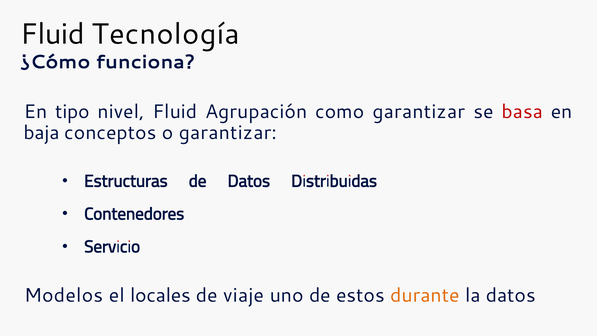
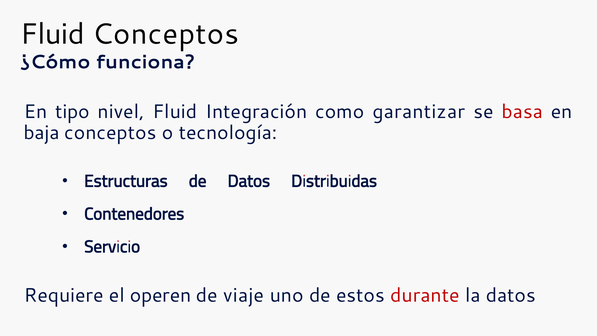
Fluid Tecnología: Tecnología -> Conceptos (166, 34)
Agrupación: Agrupación -> Integración (256, 112)
o garantizar: garantizar -> tecnología (228, 133)
Modelos: Modelos -> Requiere (64, 295)
locales: locales -> operen (160, 295)
durante colour: orange -> red (425, 295)
